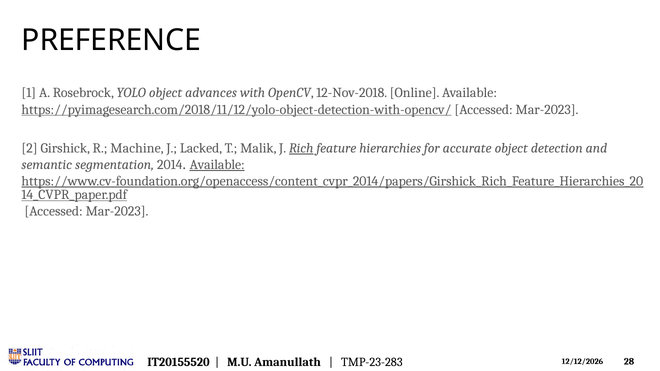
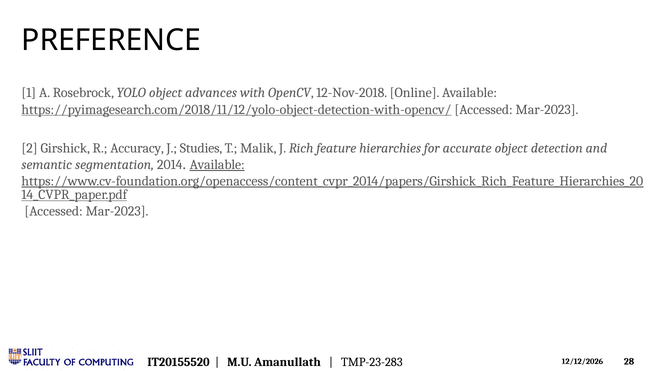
Machine: Machine -> Accuracy (137, 148)
Lacked: Lacked -> Studies (201, 148)
Rich underline: present -> none (301, 148)
